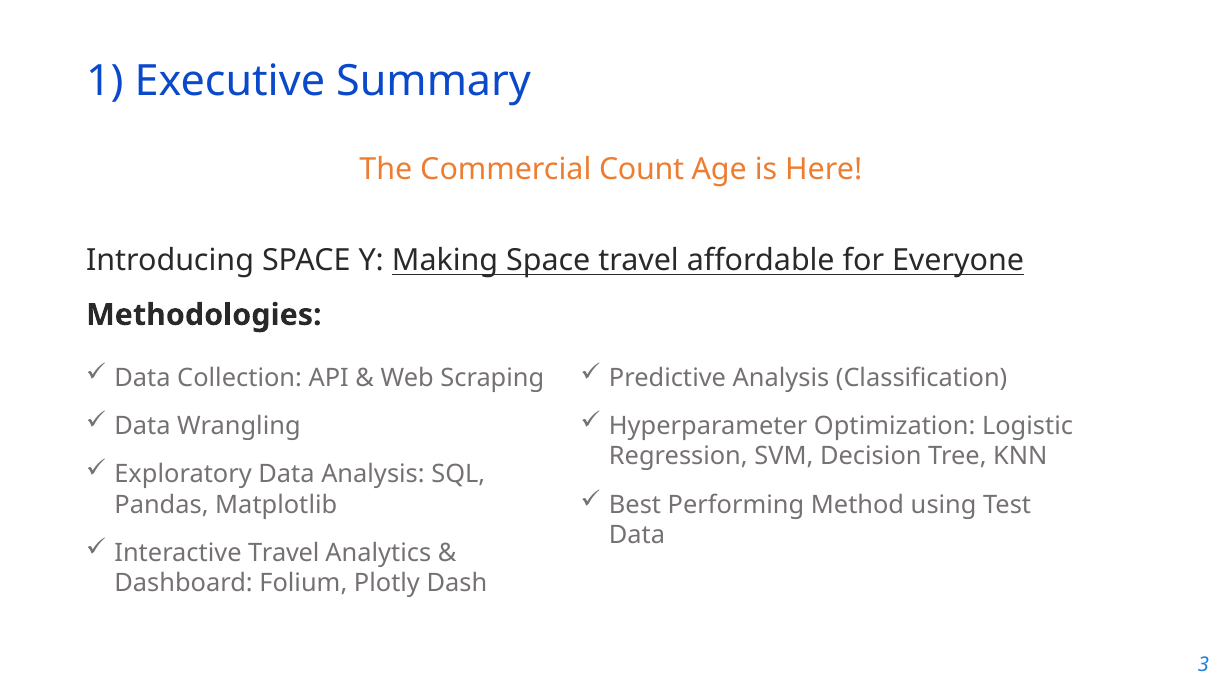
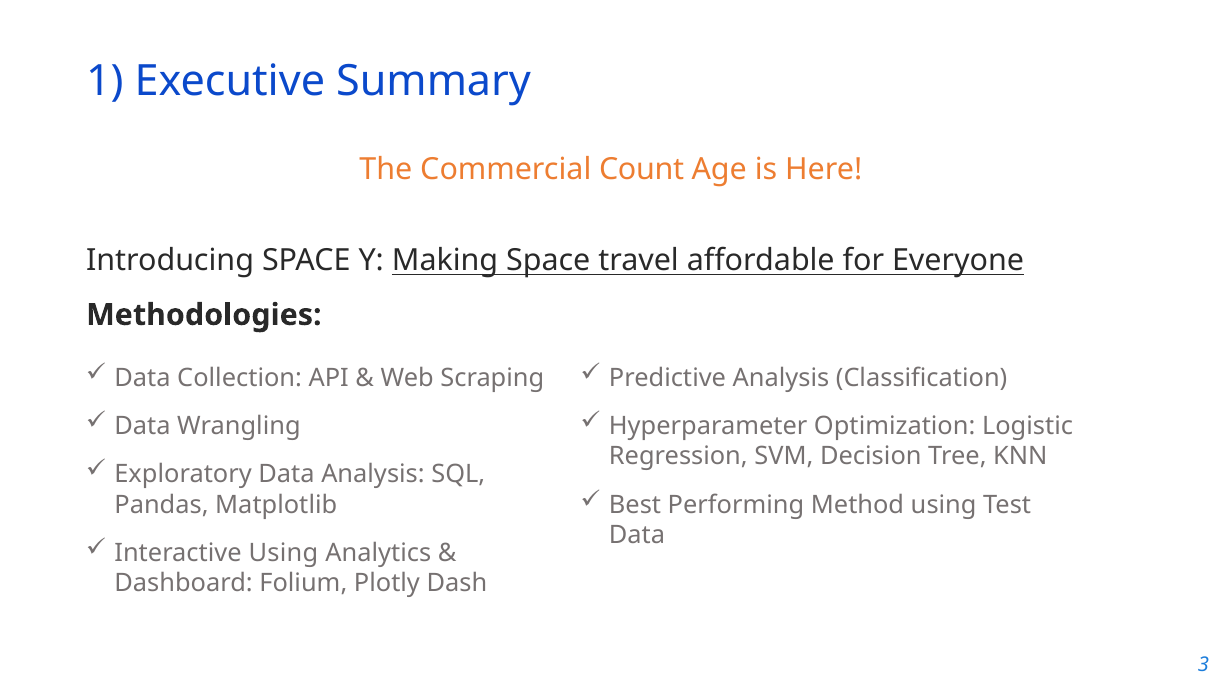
Interactive Travel: Travel -> Using (283, 553)
